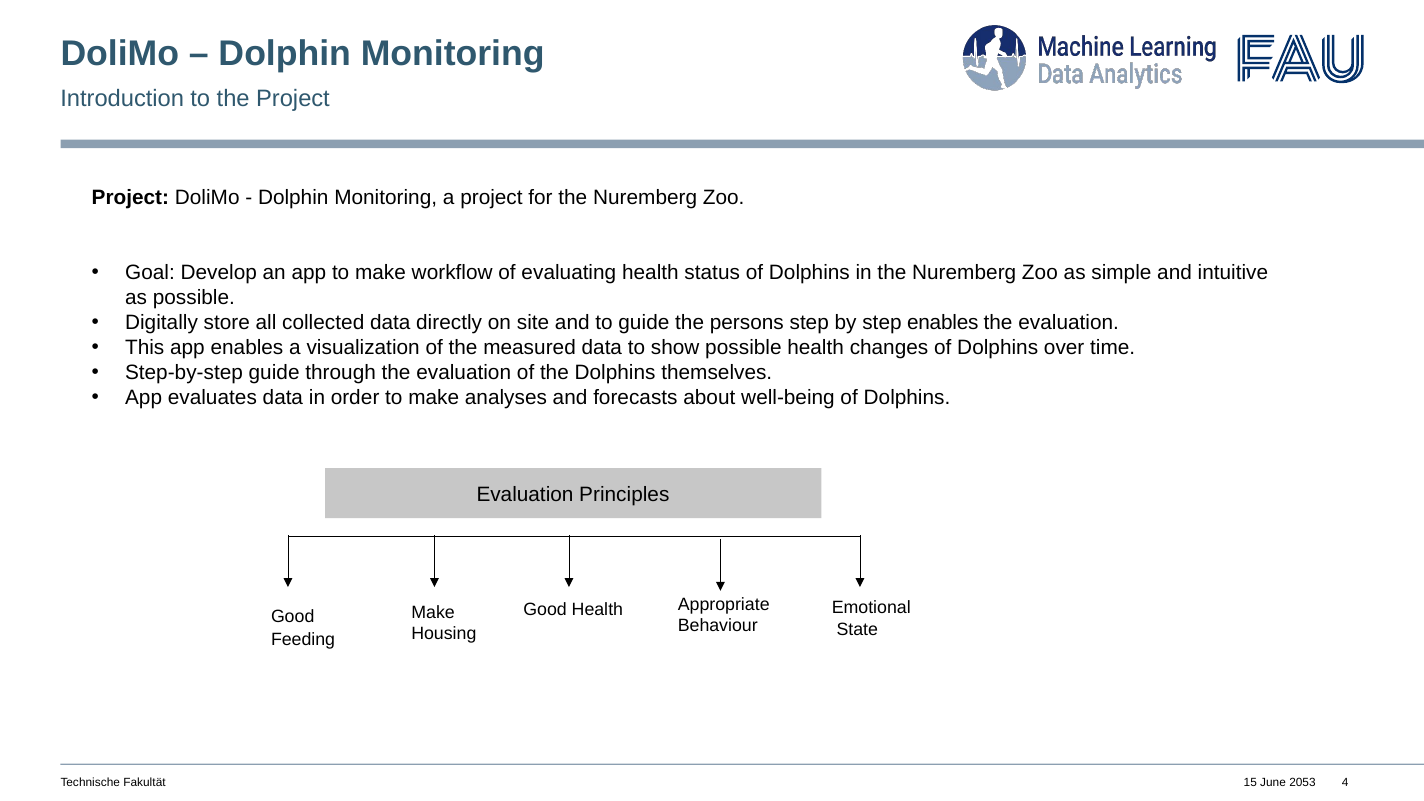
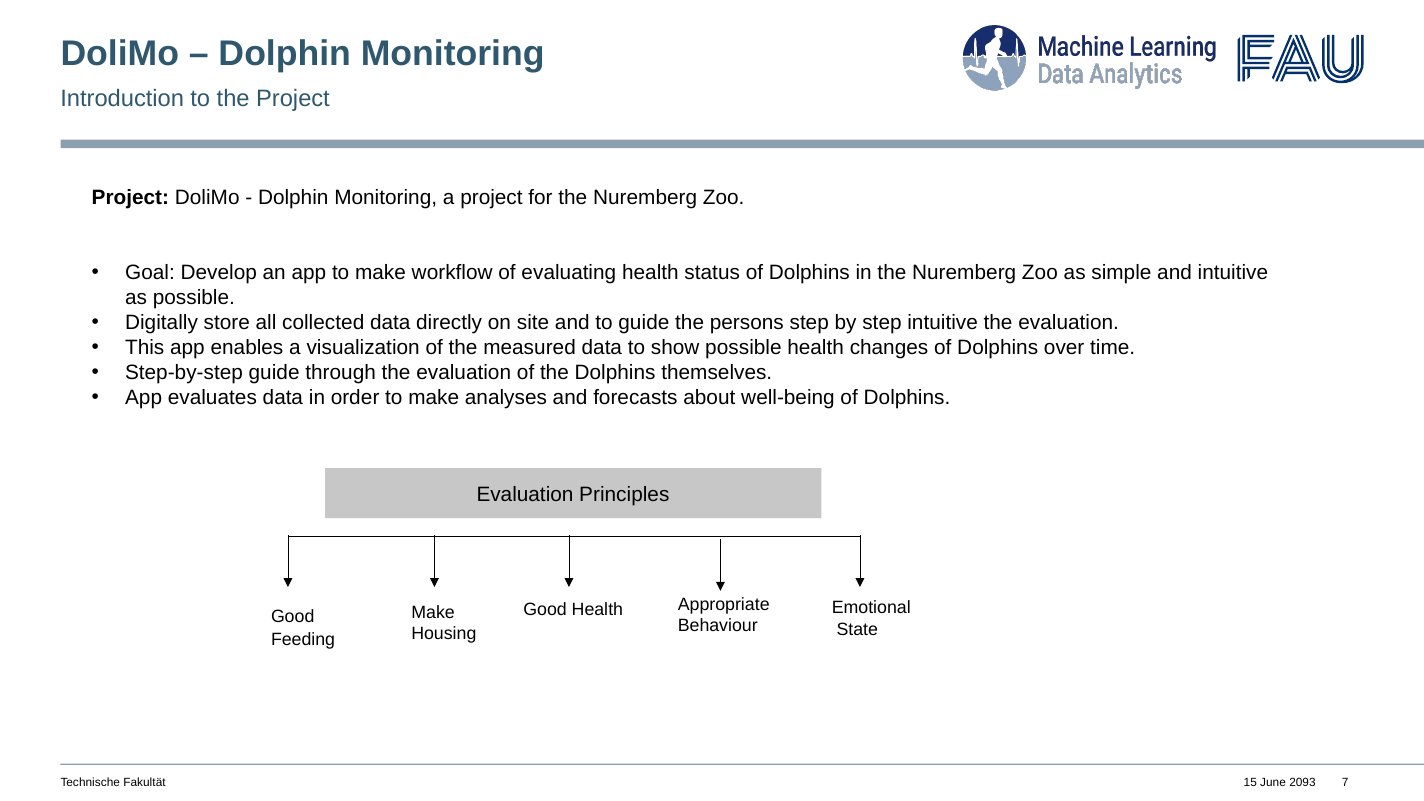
step enables: enables -> intuitive (943, 323)
2053: 2053 -> 2093 (1302, 783)
4: 4 -> 7 (1345, 783)
